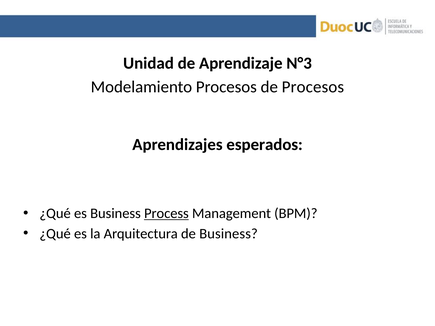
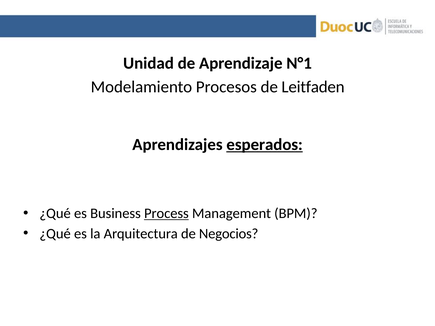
N°3: N°3 -> N°1 (299, 63)
de Procesos: Procesos -> Leitfaden (313, 87)
esperados underline: none -> present (265, 145)
de Business: Business -> Negocios (229, 234)
